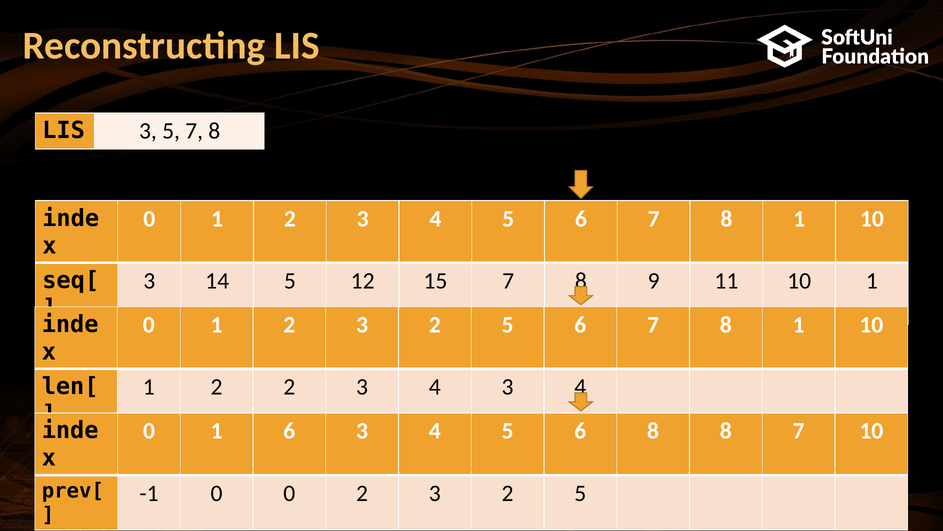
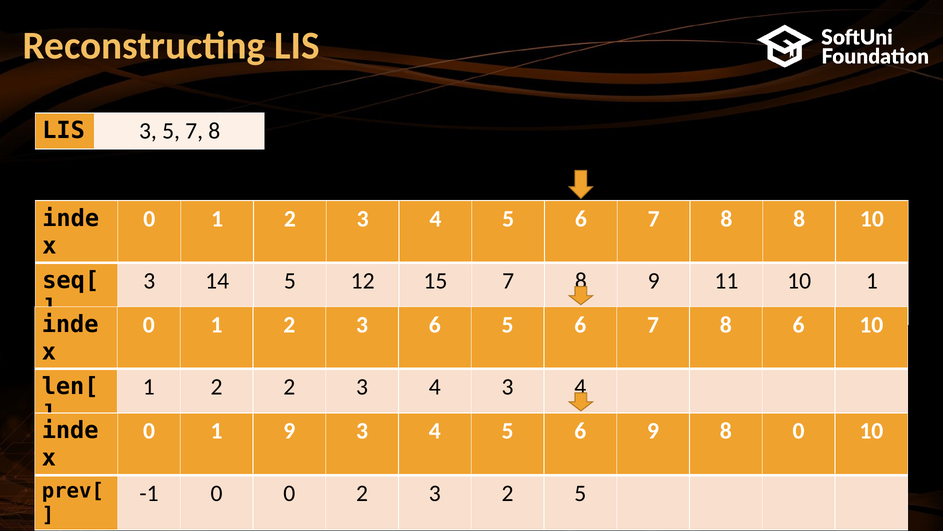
1: 1 -> 8 (799, 219)
1 2 3 2: 2 -> 6 (435, 325)
1: 1 -> 6 (799, 325)
1 6: 6 -> 9 (289, 431)
6 8: 8 -> 9 (653, 431)
8 7: 7 -> 0 (799, 431)
